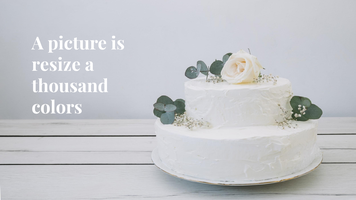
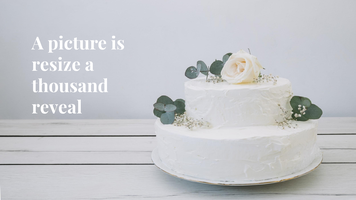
colors: colors -> reveal (57, 108)
